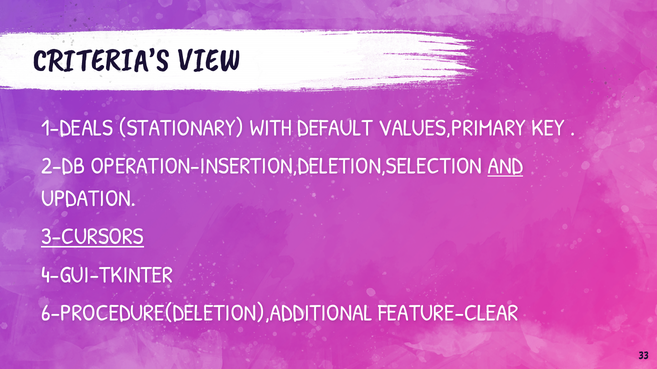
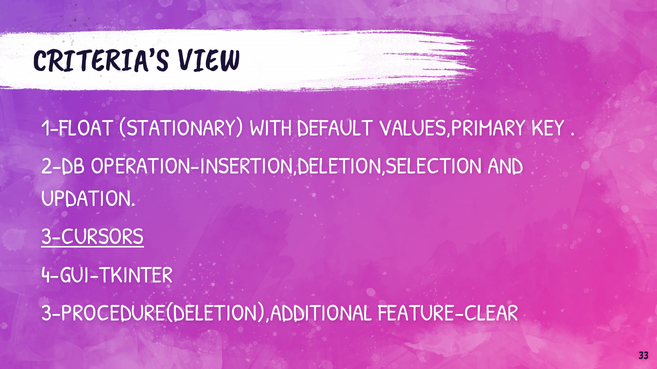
1-DEALS: 1-DEALS -> 1-FLOAT (77, 128)
AND underline: present -> none (505, 166)
6-PROCEDURE(DELETION),ADDITIONAL: 6-PROCEDURE(DELETION),ADDITIONAL -> 3-PROCEDURE(DELETION),ADDITIONAL (207, 313)
